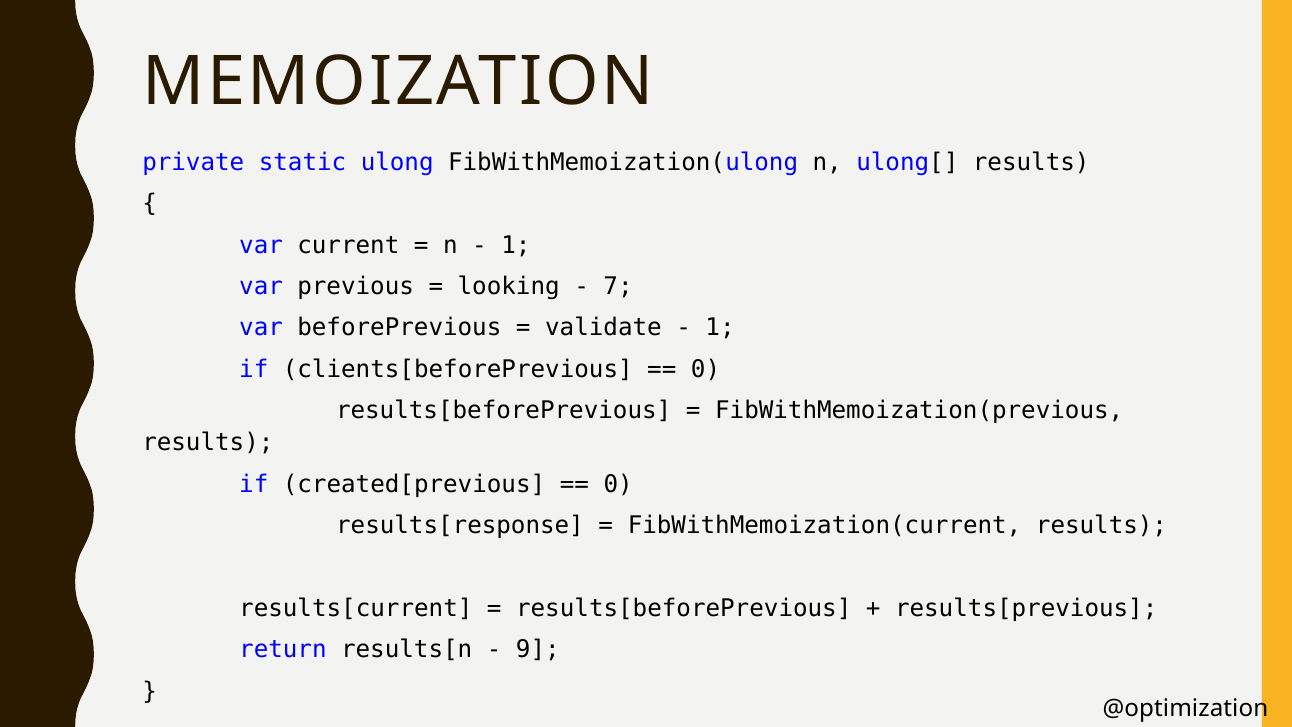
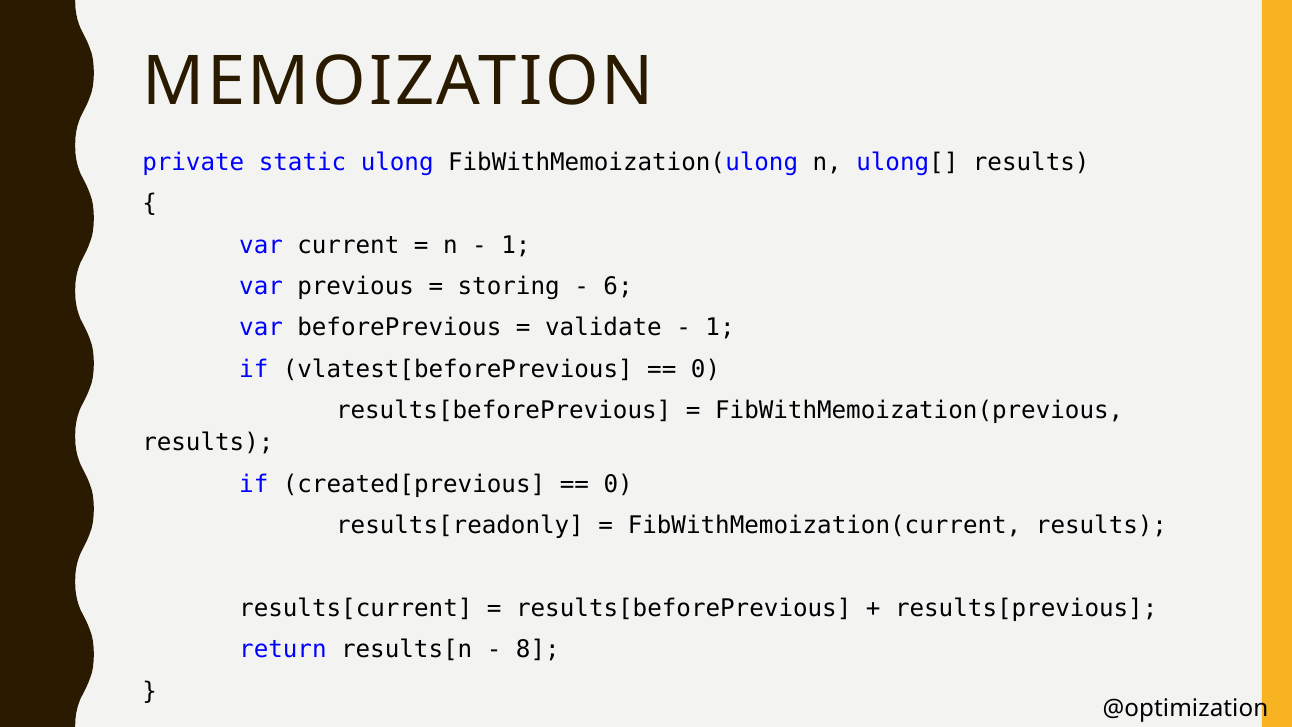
looking: looking -> storing (509, 286)
7: 7 -> 6 (618, 286)
clients[beforePrevious: clients[beforePrevious -> vlatest[beforePrevious (458, 369)
results[response: results[response -> results[readonly (460, 525)
9: 9 -> 8 (538, 649)
